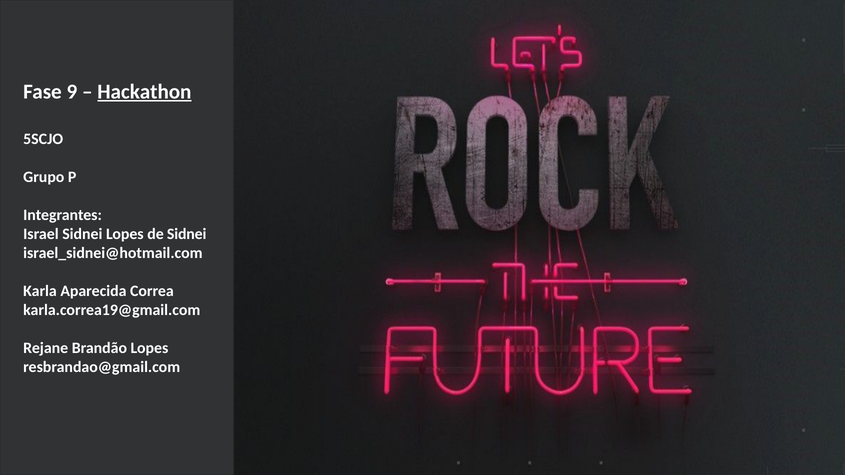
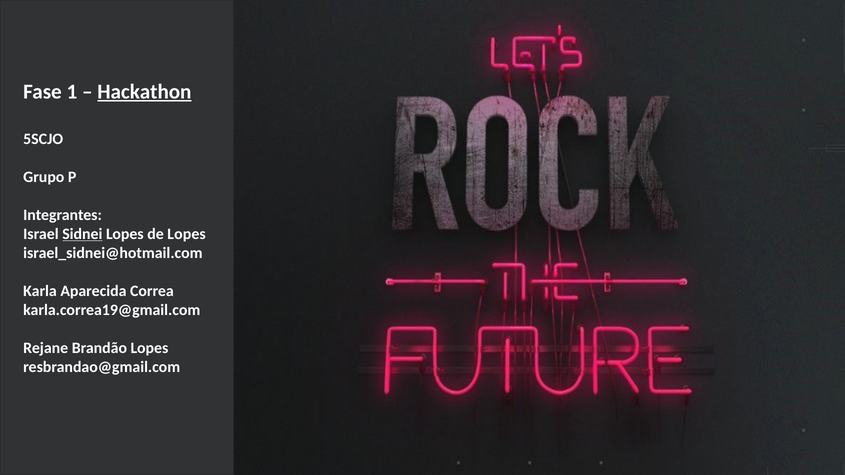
9: 9 -> 1 (72, 92)
Sidnei underline: none -> present (82, 234)
de Sidnei: Sidnei -> Lopes (187, 234)
